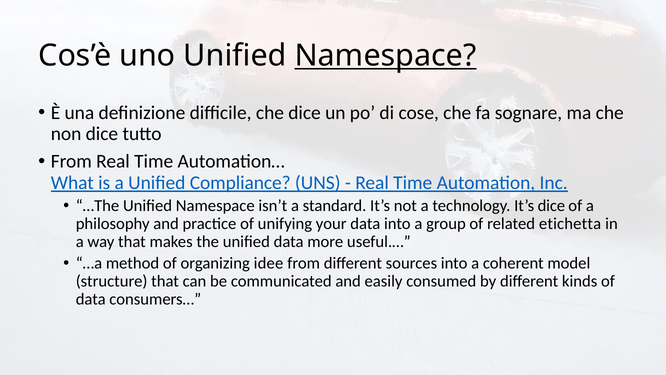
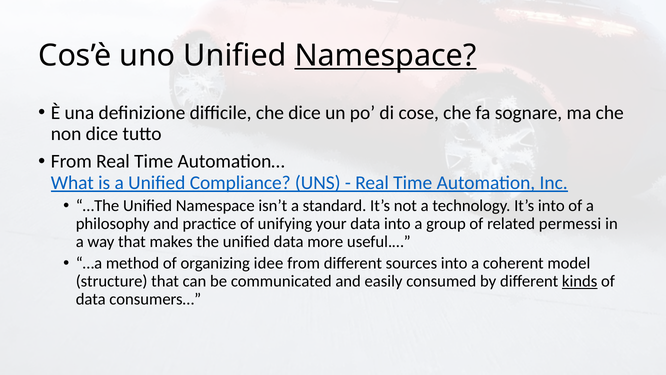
It’s dice: dice -> into (551, 206)
etichetta: etichetta -> permessi (570, 224)
kinds underline: none -> present (580, 281)
